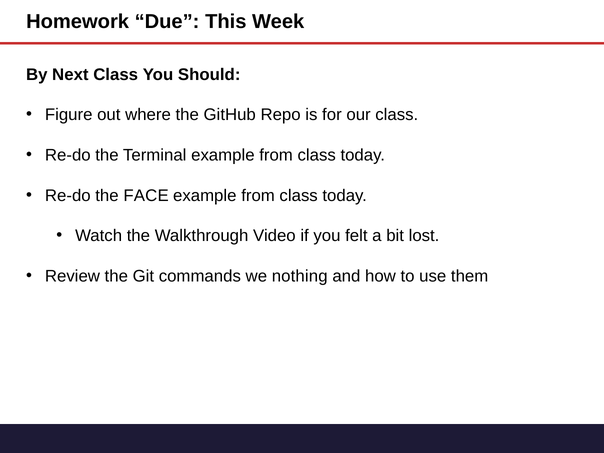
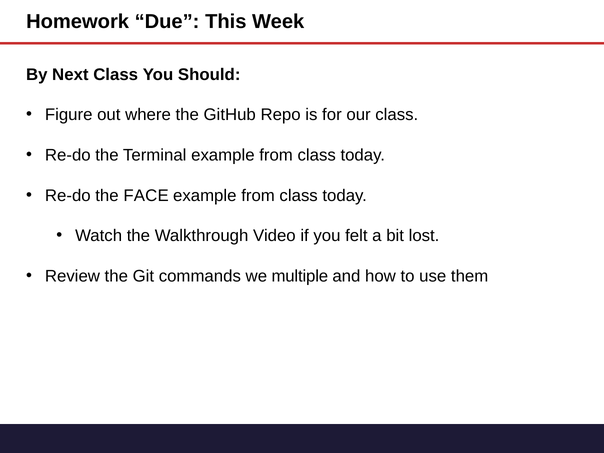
nothing: nothing -> multiple (300, 276)
